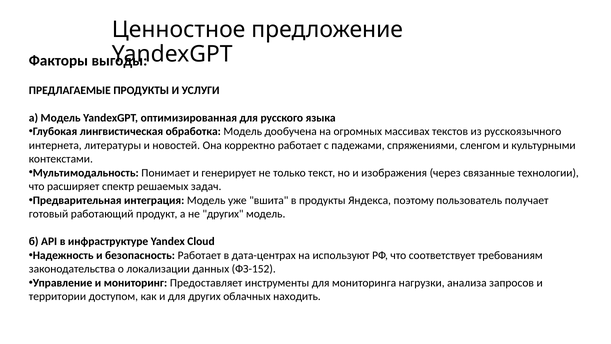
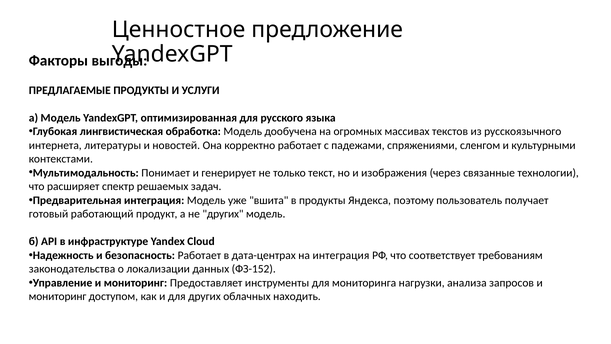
на используют: используют -> интеграция (341, 255)
территории: территории -> мониторинг (58, 296)
